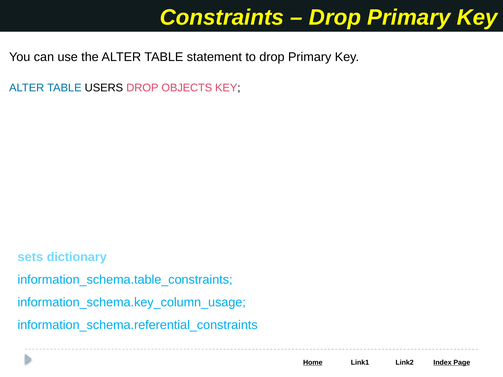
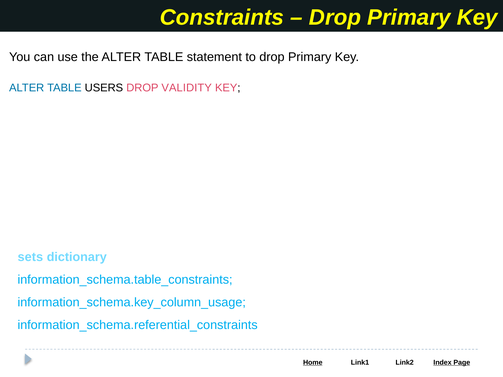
OBJECTS: OBJECTS -> VALIDITY (187, 88)
